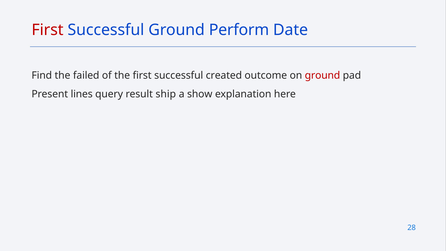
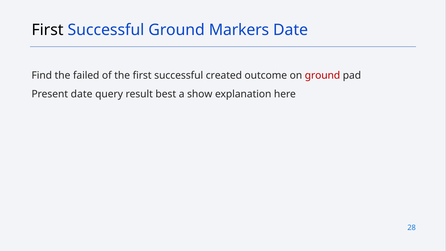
First colour: red -> black (48, 30)
Perform: Perform -> Markers (239, 30)
Present lines: lines -> date (82, 94)
ship: ship -> best (166, 94)
